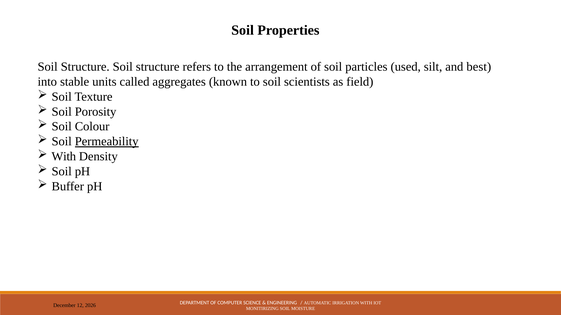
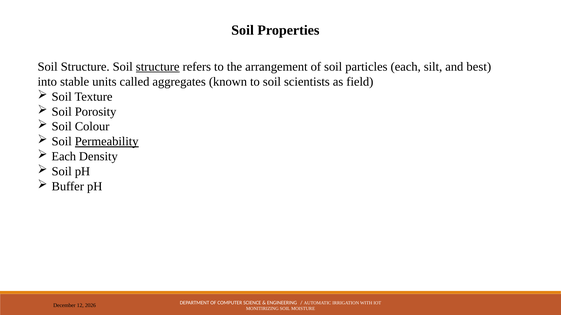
structure underline: none -> present (158, 67)
particles used: used -> each (406, 67)
With: With -> Each (64, 157)
